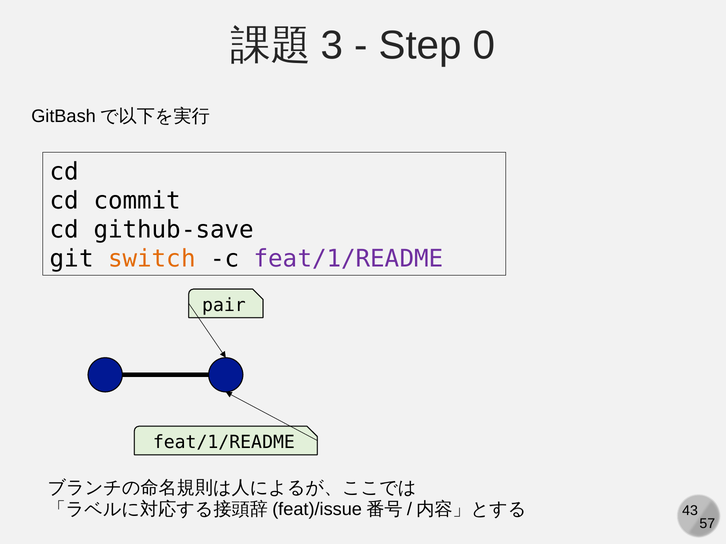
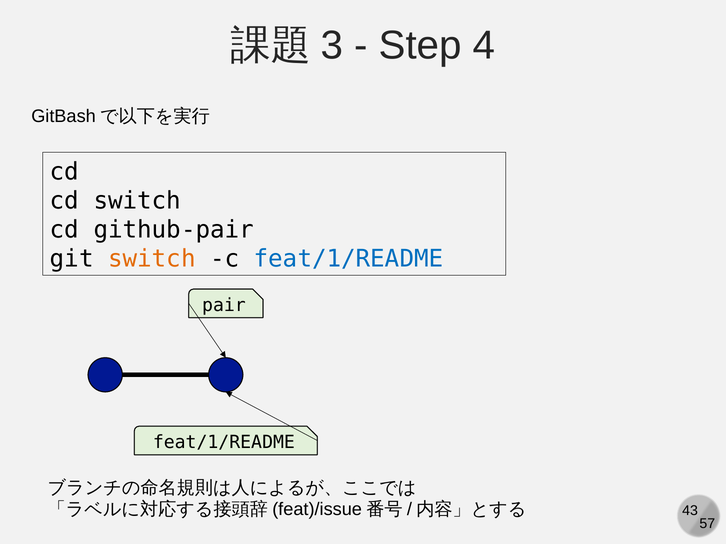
0: 0 -> 4 (484, 46)
cd commit: commit -> switch (137, 201)
github-save: github-save -> github-pair (174, 230)
feat/1/README colour: purple -> blue (349, 259)
